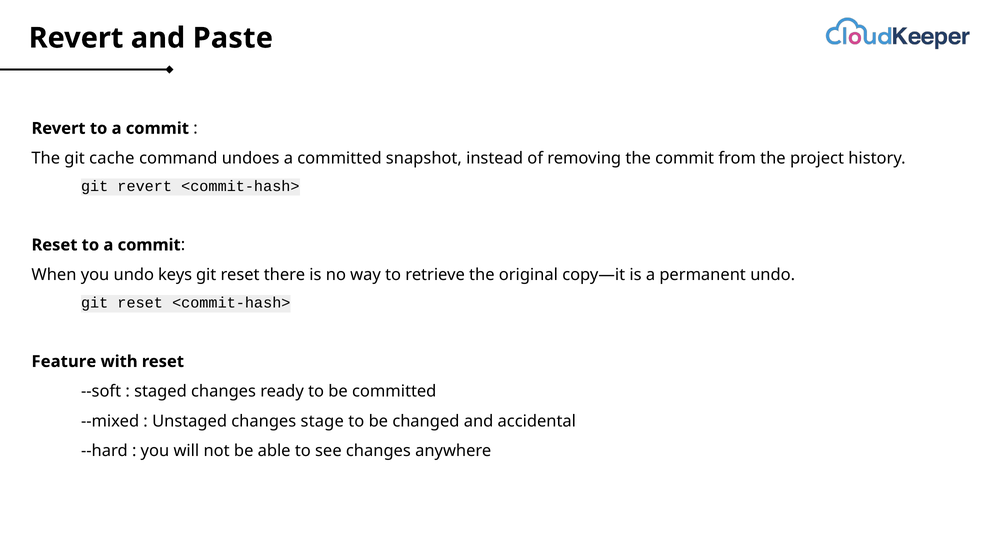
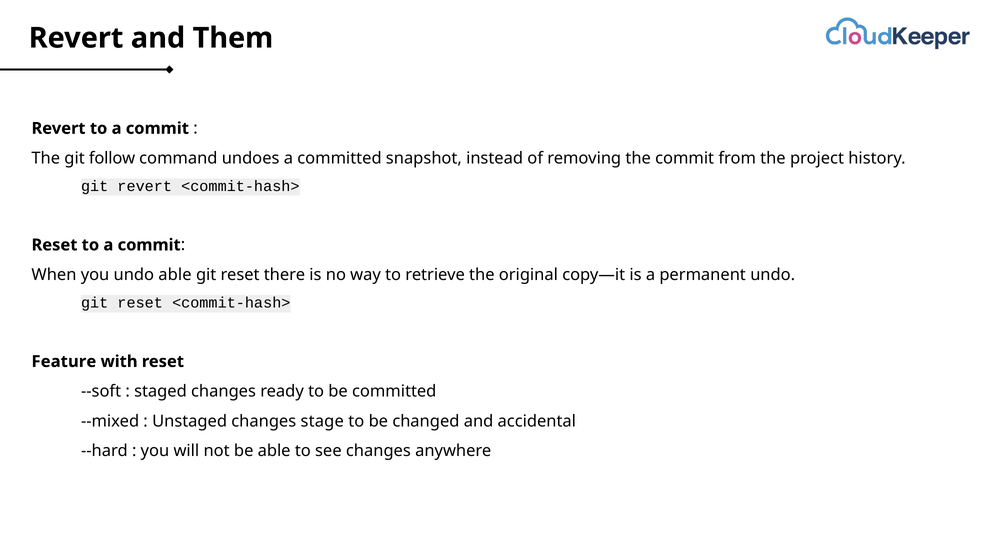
Paste: Paste -> Them (233, 38)
cache: cache -> follow (112, 158)
undo keys: keys -> able (175, 274)
